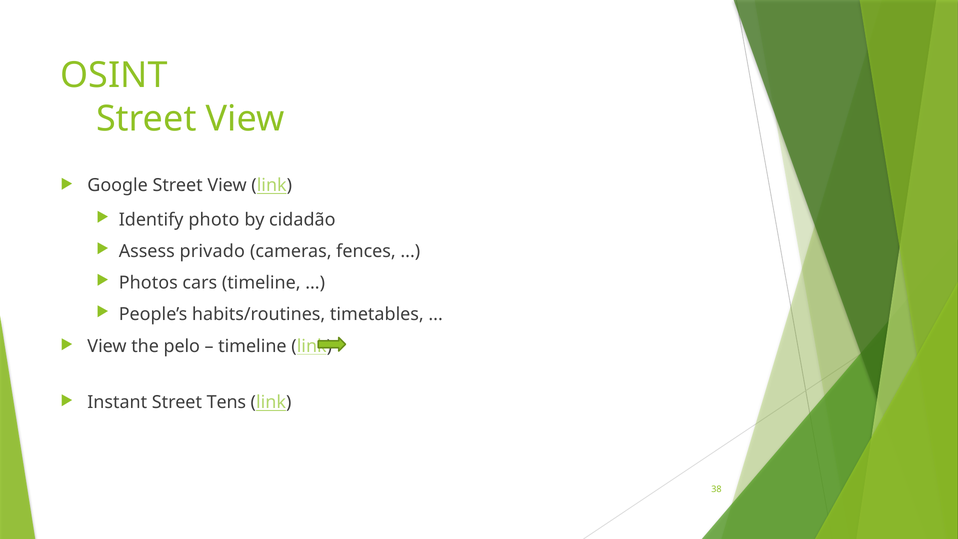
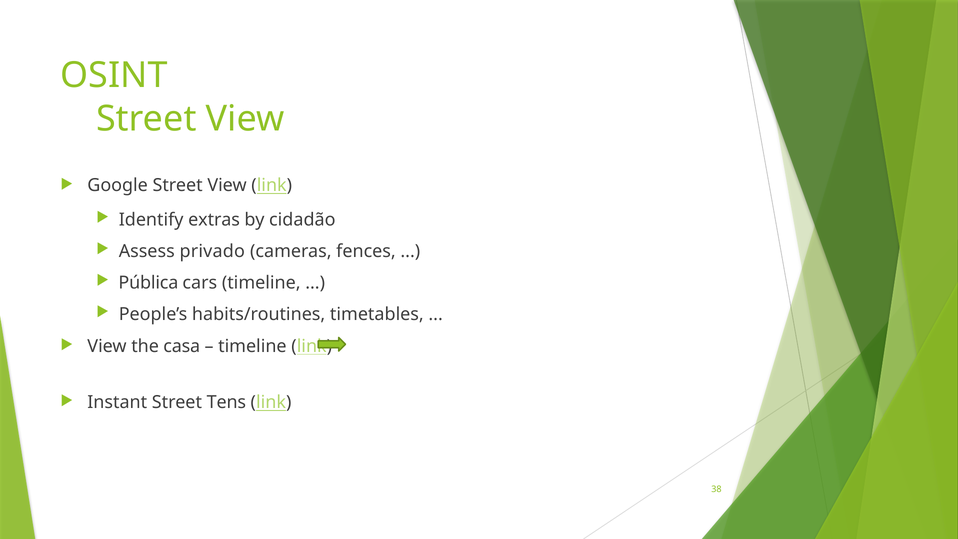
photo: photo -> extras (214, 220)
Photos: Photos -> Pública (148, 283)
pelo: pelo -> casa (182, 346)
